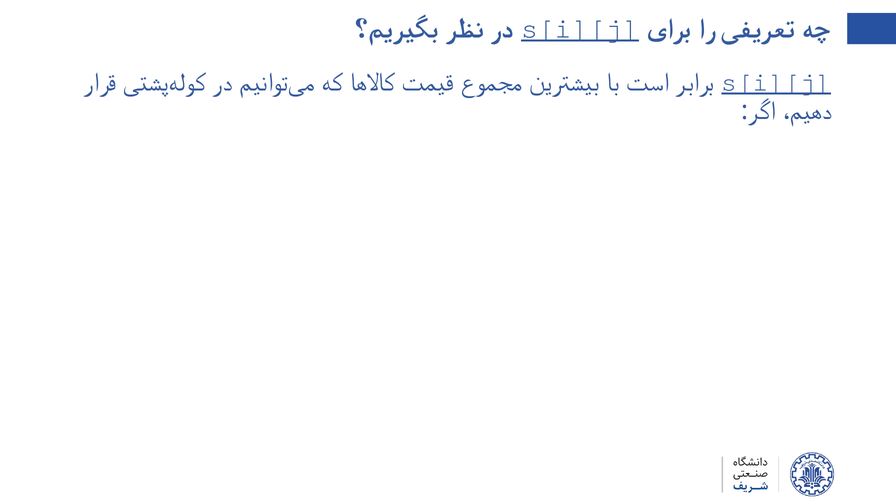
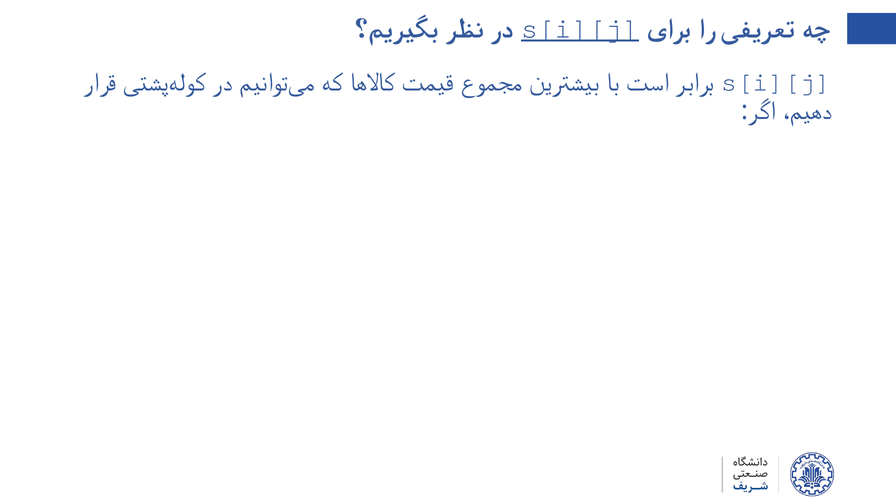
s[i][j underline: present -> none (776, 82)
